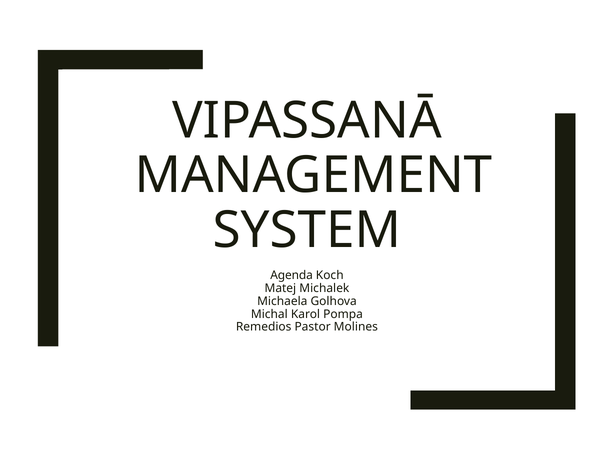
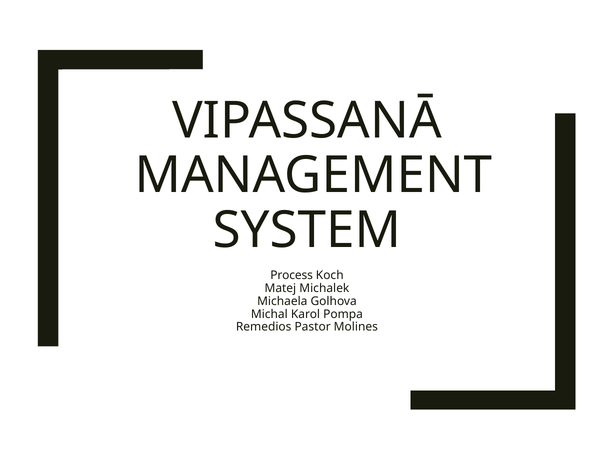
Agenda: Agenda -> Process (292, 275)
